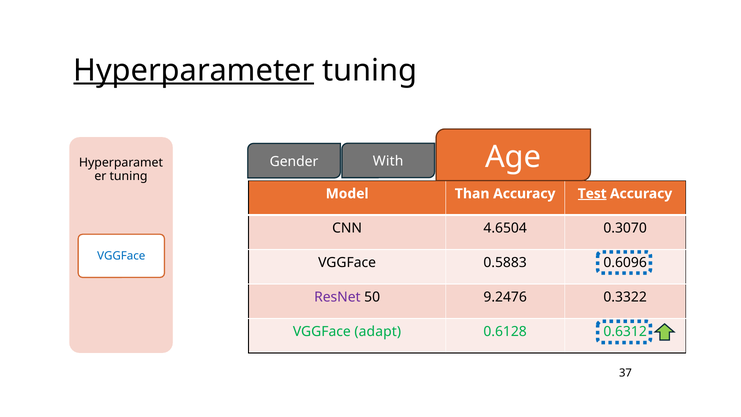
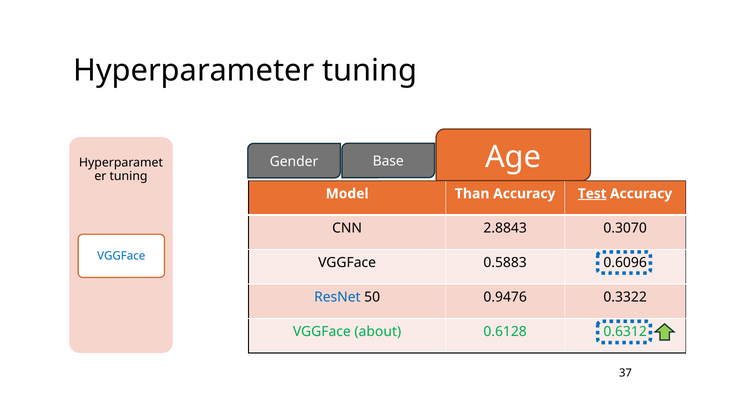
Hyperparameter underline: present -> none (194, 70)
With: With -> Base (388, 161)
4.6504: 4.6504 -> 2.8843 (505, 228)
ResNet colour: purple -> blue (337, 297)
9.2476: 9.2476 -> 0.9476 (505, 297)
adapt: adapt -> about (378, 331)
